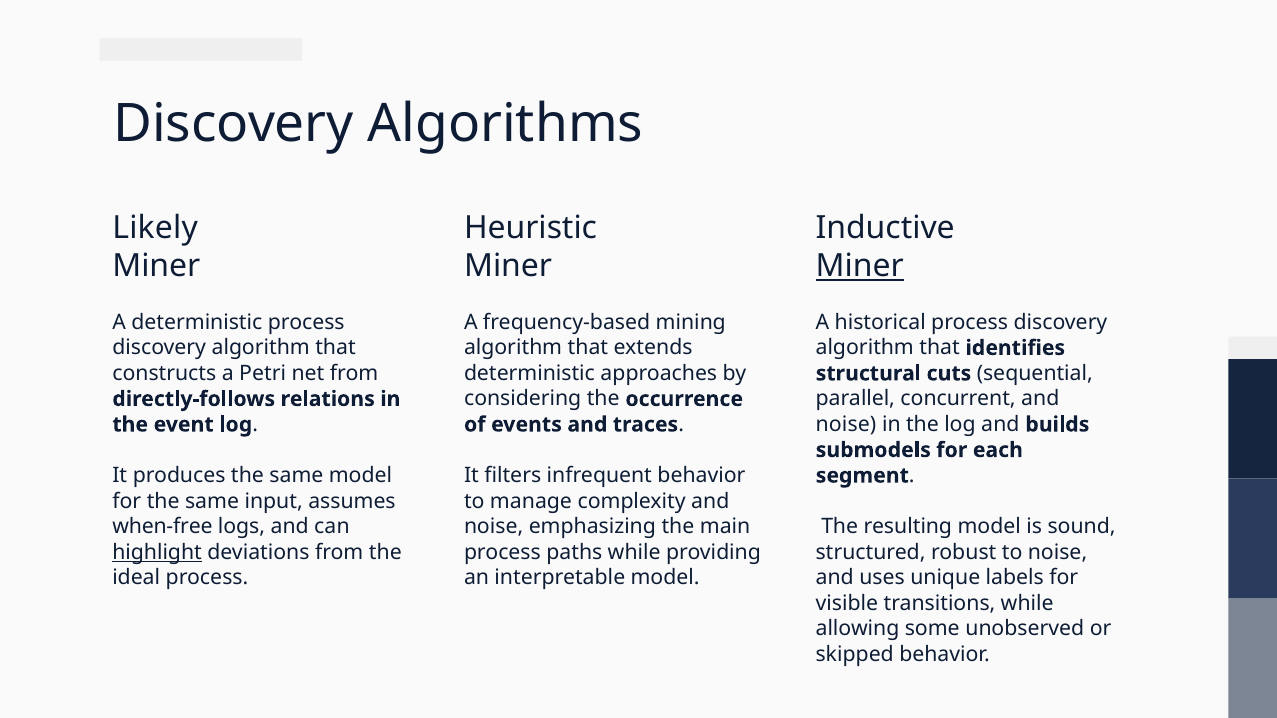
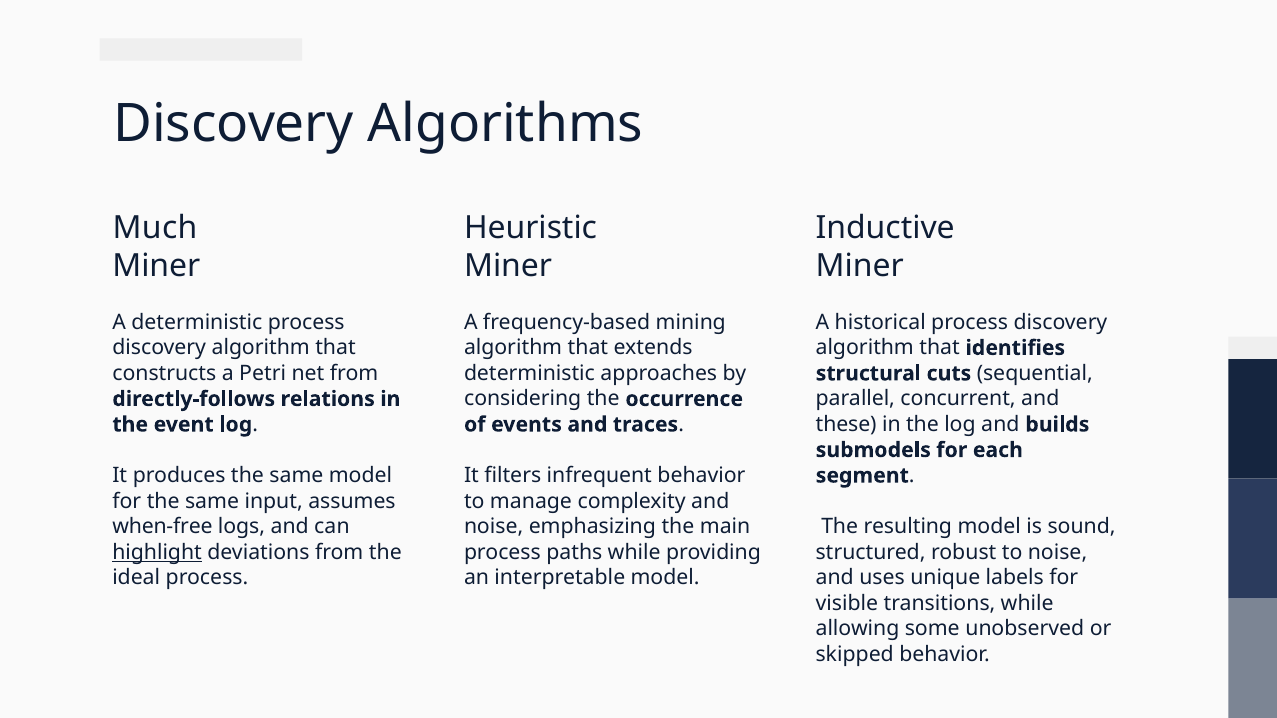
Likely: Likely -> Much (155, 228)
Miner underline: present -> none (860, 266)
noise: noise -> these (846, 425)
